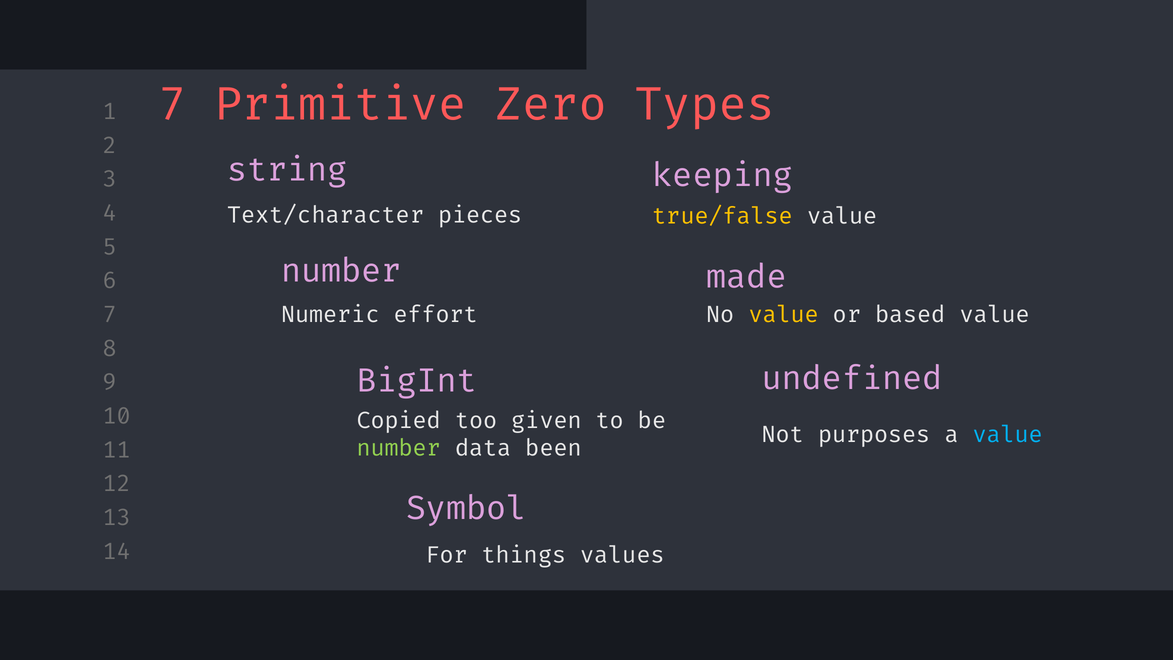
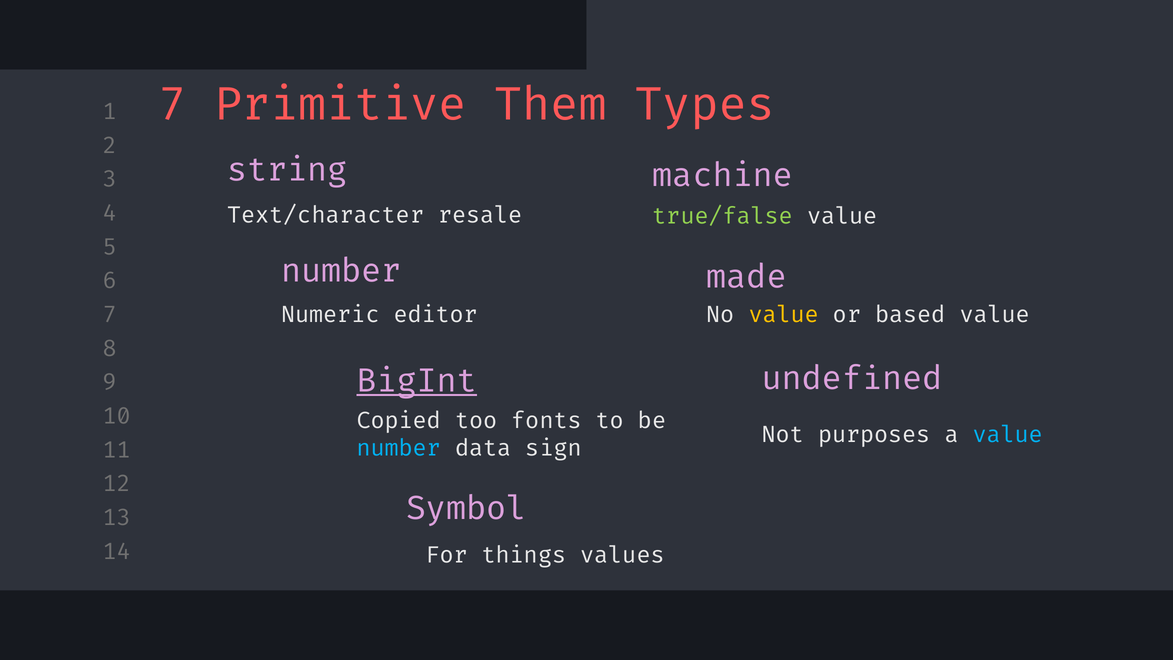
Zero: Zero -> Them (551, 105)
keeping: keeping -> machine (723, 176)
pieces: pieces -> resale (480, 215)
true/false colour: yellow -> light green (723, 216)
effort: effort -> editor (436, 315)
BigInt underline: none -> present (417, 381)
given: given -> fonts (547, 421)
number colour: light green -> light blue (399, 448)
been: been -> sign (554, 448)
